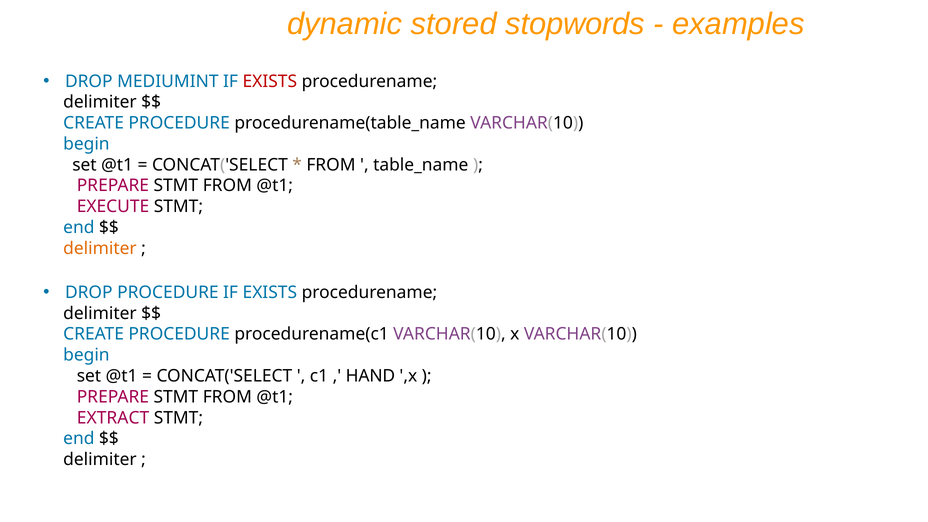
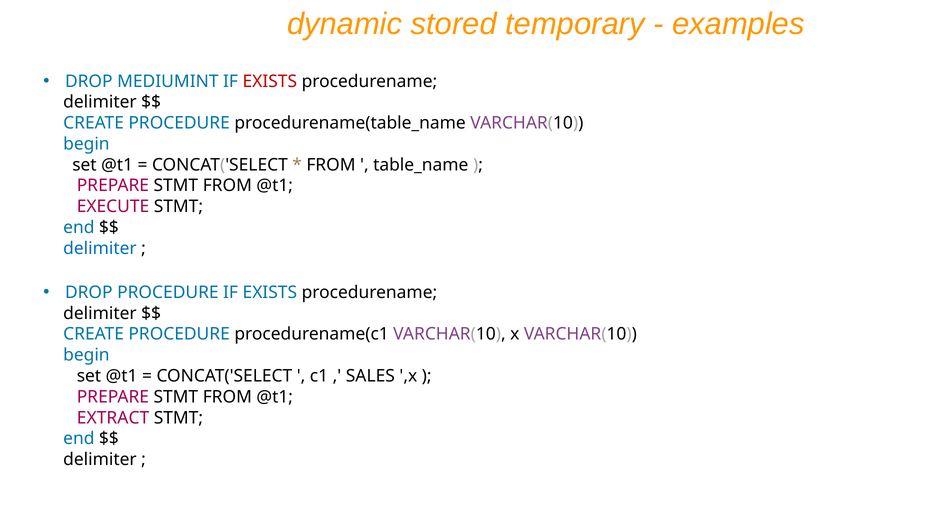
stopwords: stopwords -> temporary (575, 24)
delimiter colour: orange -> blue (100, 248)
HAND: HAND -> SALES (370, 376)
